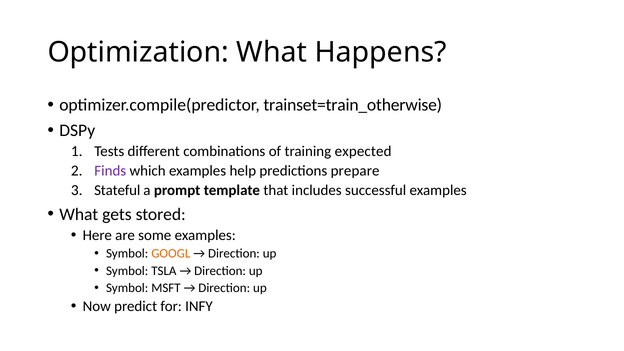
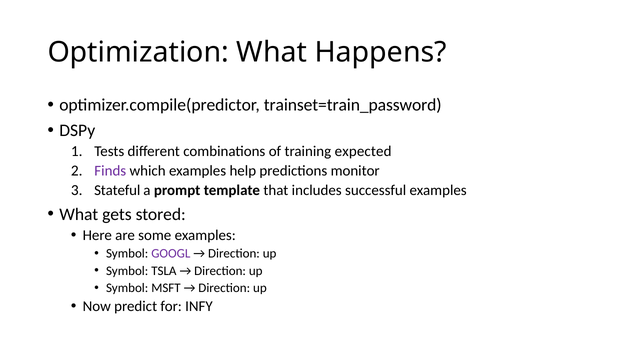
trainset=train_otherwise: trainset=train_otherwise -> trainset=train_password (353, 105)
prepare: prepare -> monitor (355, 171)
GOOGL colour: orange -> purple (171, 253)
